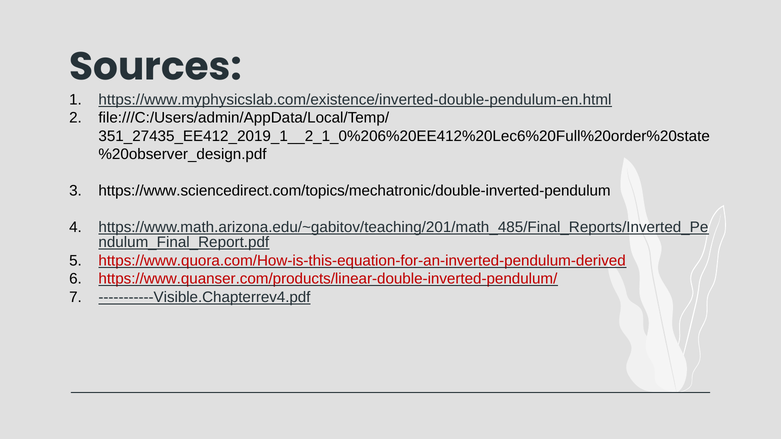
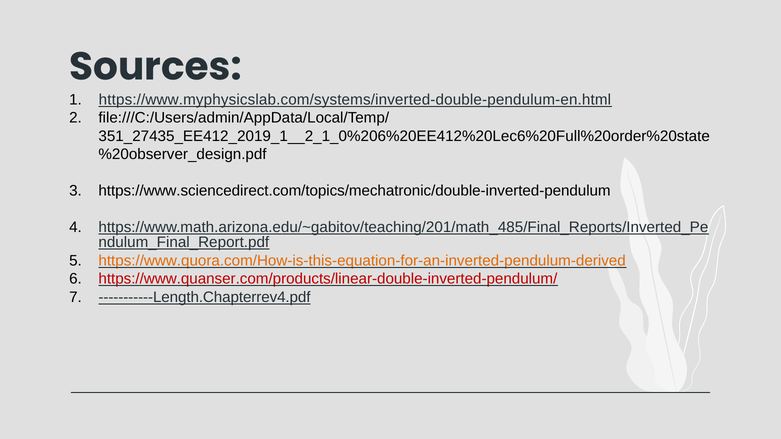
https://www.myphysicslab.com/existence/inverted-double-pendulum-en.html: https://www.myphysicslab.com/existence/inverted-double-pendulum-en.html -> https://www.myphysicslab.com/systems/inverted-double-pendulum-en.html (355, 100)
https://www.quora.com/How-is-this-equation-for-an-inverted-pendulum-derived colour: red -> orange (362, 261)
-----------Visible.Chapterrev4.pdf: -----------Visible.Chapterrev4.pdf -> -----------Length.Chapterrev4.pdf (204, 297)
